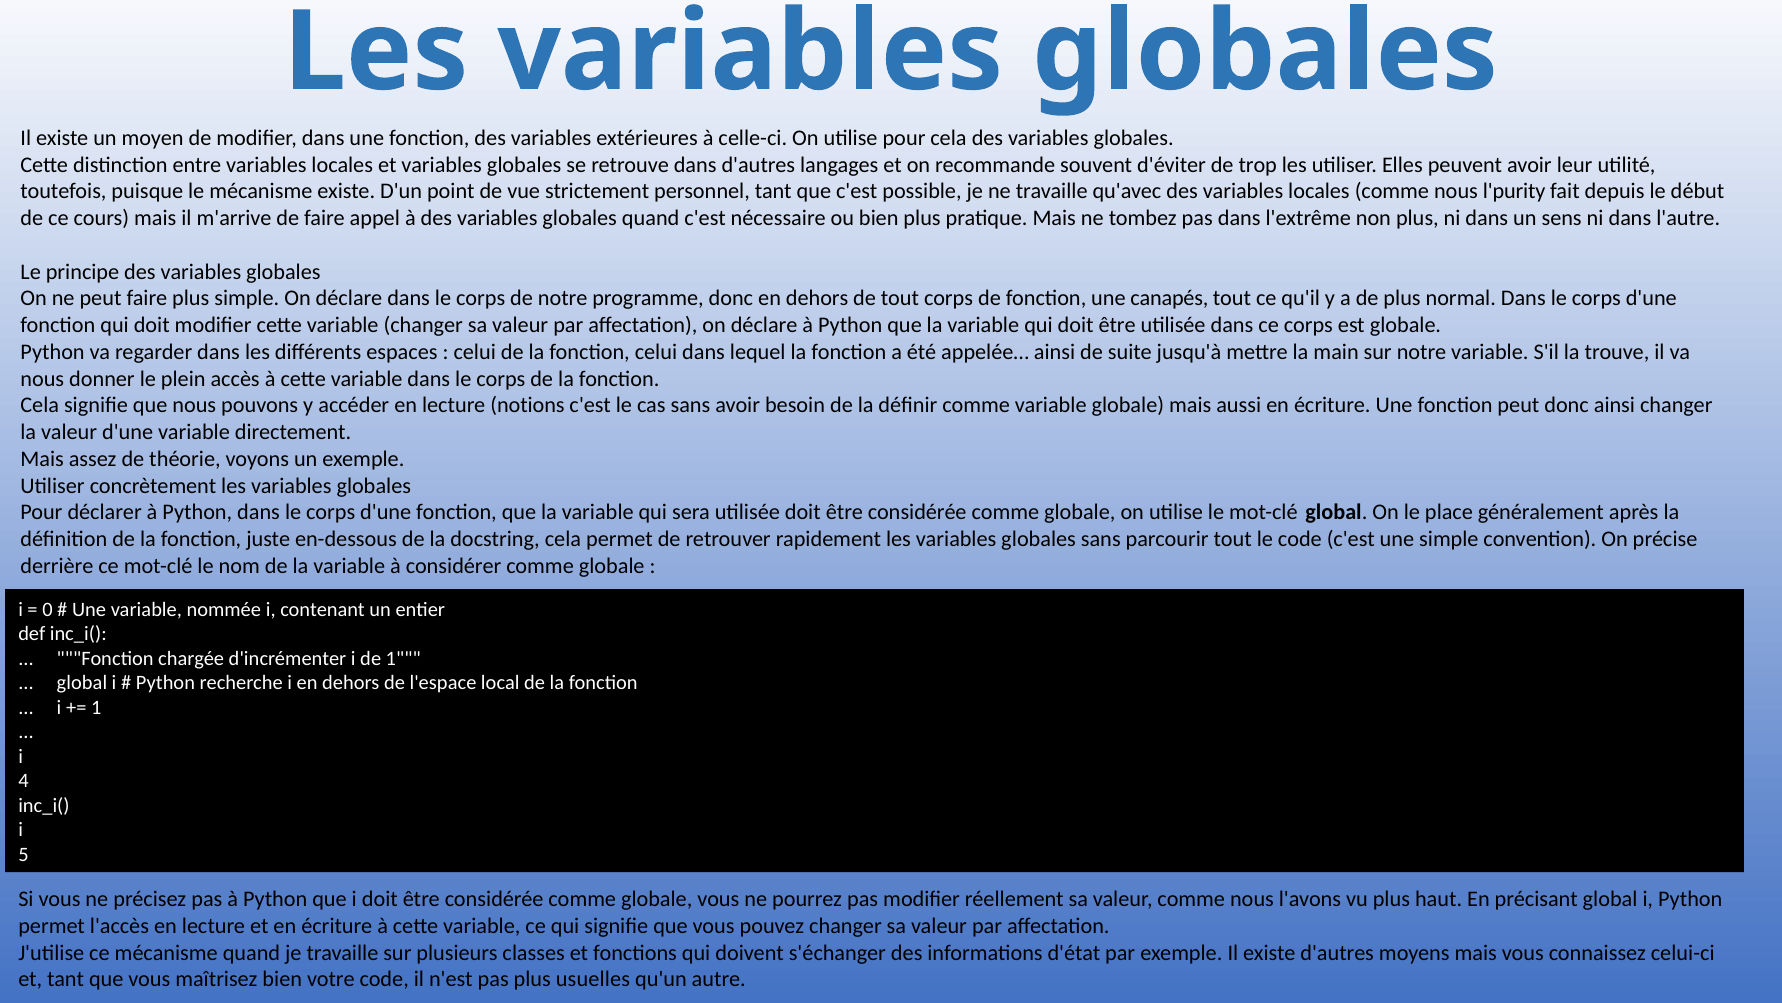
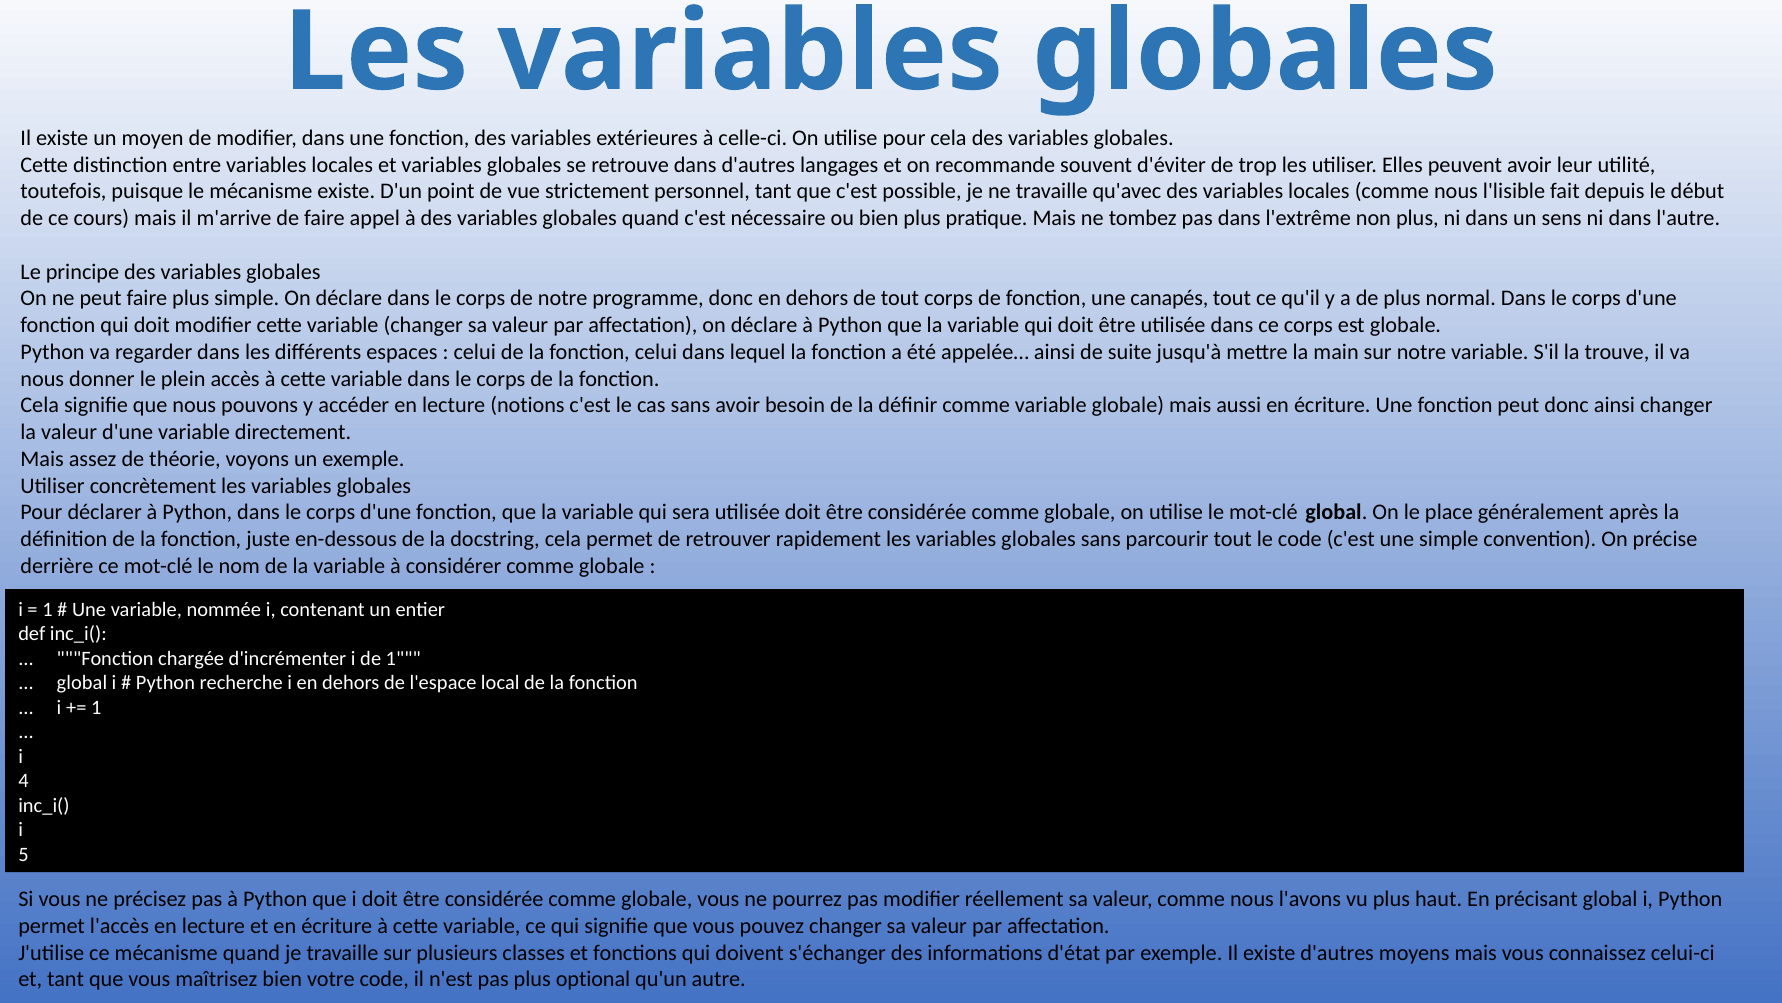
l'purity: l'purity -> l'lisible (1514, 191)
0: 0 -> 1 (47, 609)
usuelles: usuelles -> optional (593, 979)
